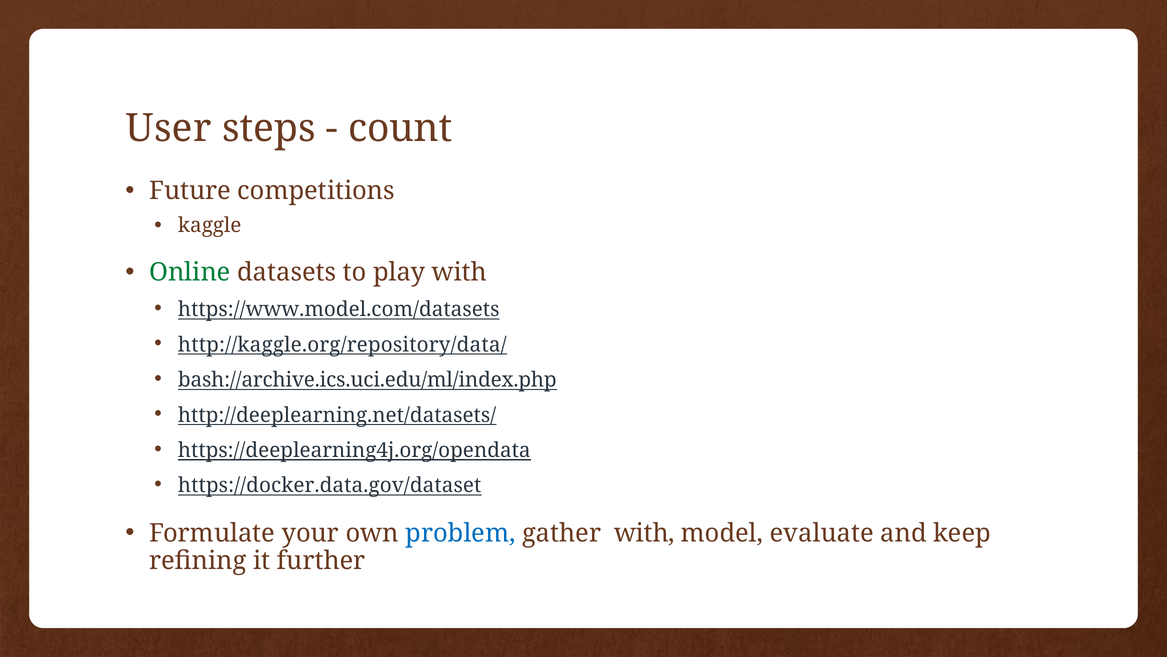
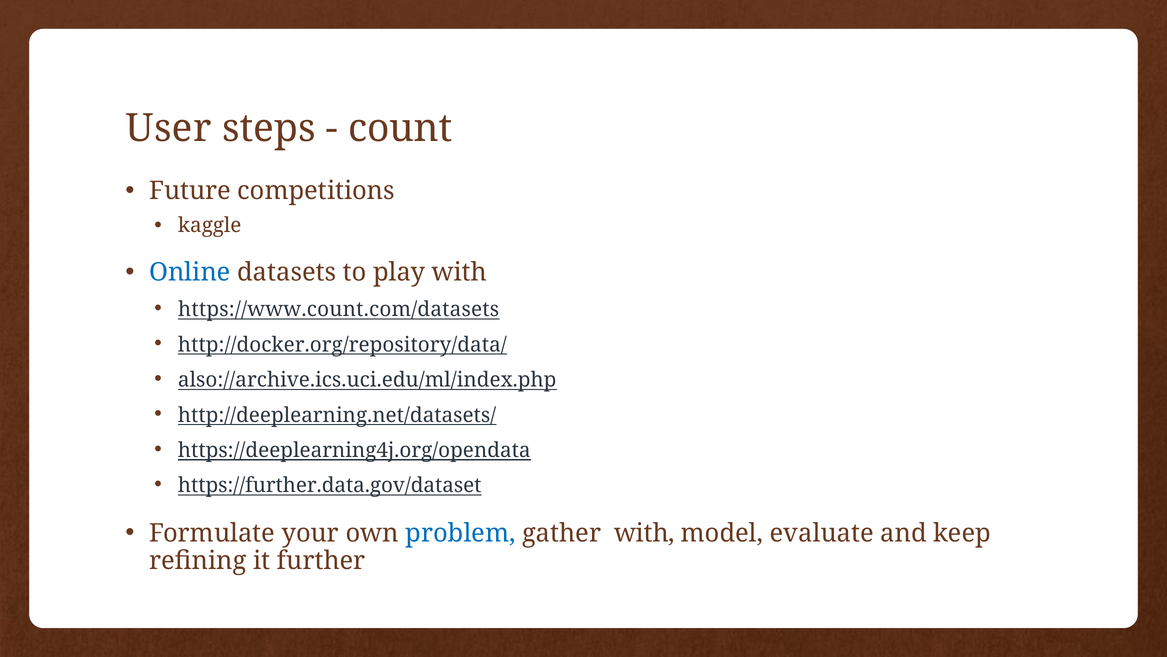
Online colour: green -> blue (190, 272)
https://www.model.com/datasets: https://www.model.com/datasets -> https://www.count.com/datasets (339, 309)
http://kaggle.org/repository/data/: http://kaggle.org/repository/data/ -> http://docker.org/repository/data/ (342, 345)
bash://archive.ics.uci.edu/ml/index.php: bash://archive.ics.uci.edu/ml/index.php -> also://archive.ics.uci.edu/ml/index.php (367, 380)
https://docker.data.gov/dataset: https://docker.data.gov/dataset -> https://further.data.gov/dataset (330, 485)
